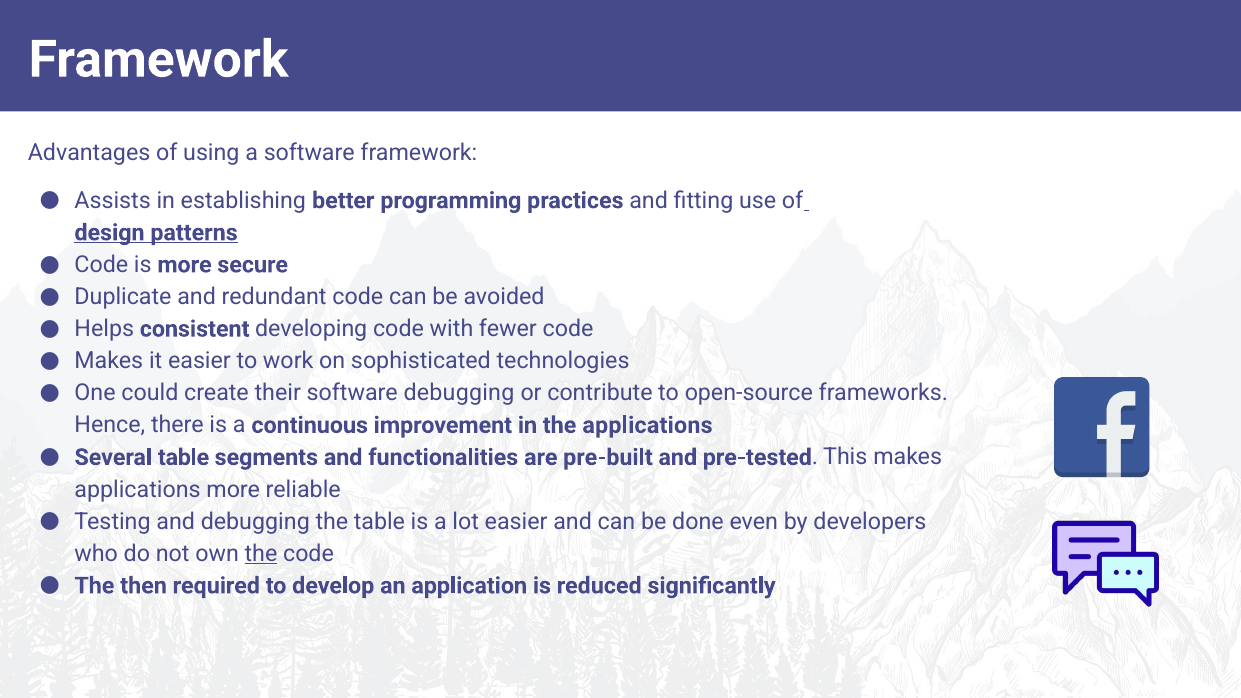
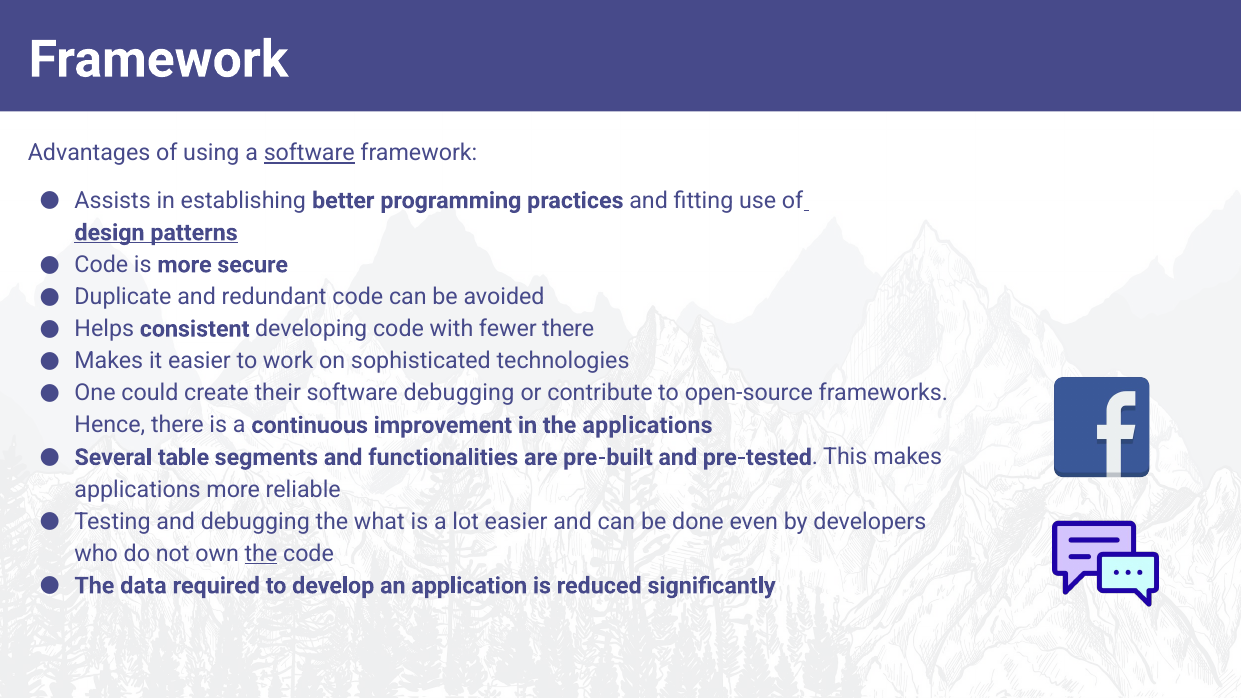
software underline: none -> present (309, 153)
fewer code: code -> there (568, 329)
the table: table -> what (379, 522)
then: then -> data (143, 586)
